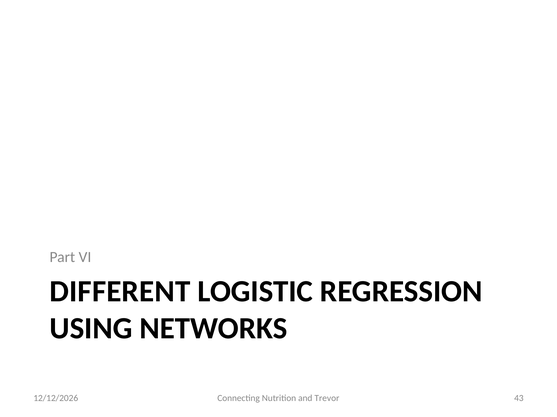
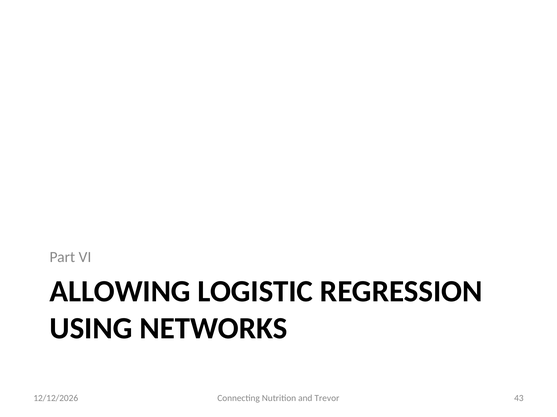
DIFFERENT: DIFFERENT -> ALLOWING (120, 292)
